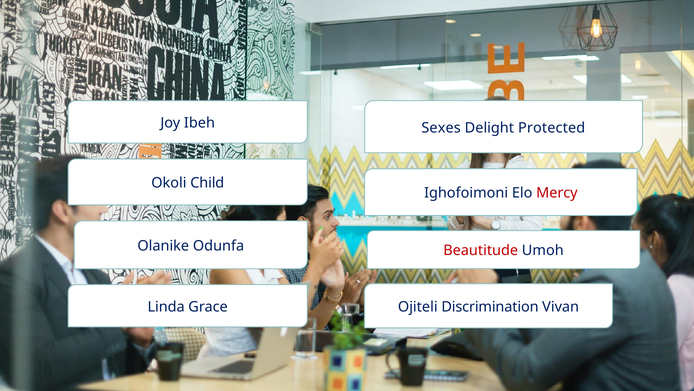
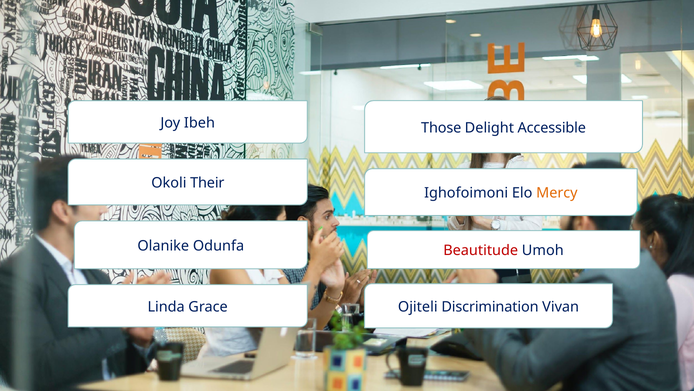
Sexes: Sexes -> Those (441, 128)
Protected: Protected -> Accessible (552, 128)
Child: Child -> Their (207, 183)
Mercy colour: red -> orange (557, 193)
